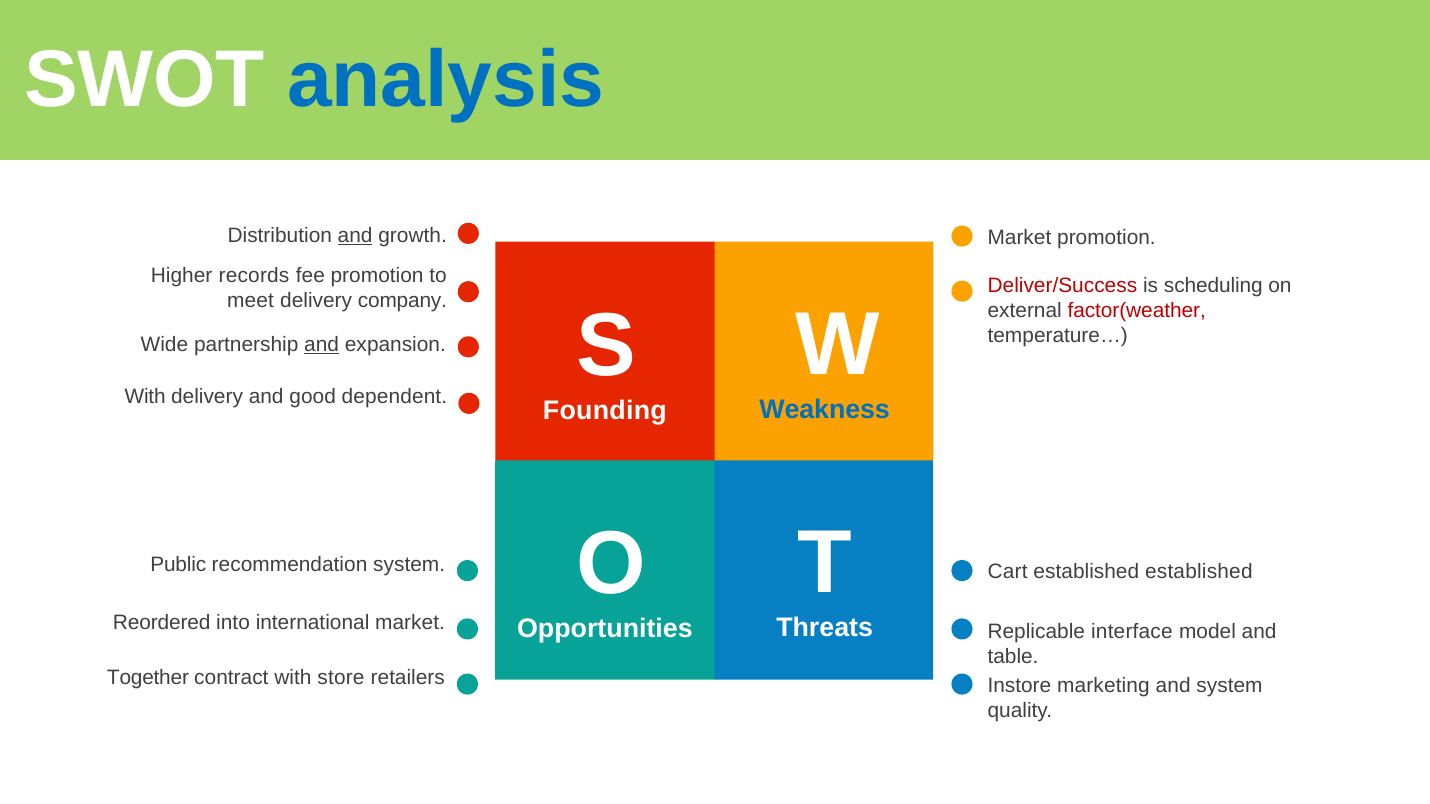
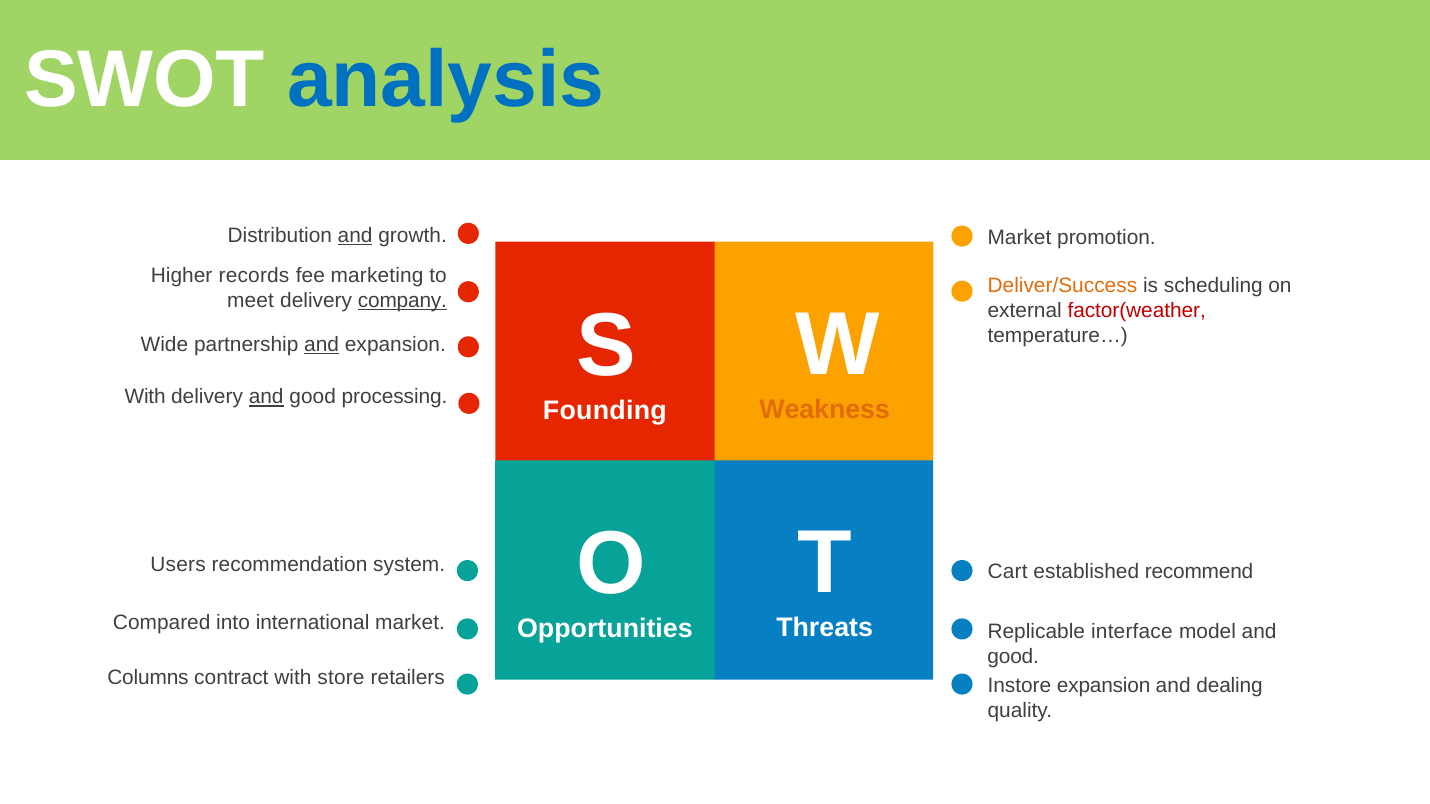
fee promotion: promotion -> marketing (377, 276)
Deliver/Success colour: red -> orange (1062, 285)
company underline: none -> present (402, 301)
and underline: none -> present (266, 397)
dependent: dependent -> processing (395, 397)
Weakness colour: blue -> orange (825, 410)
Public: Public -> Users (178, 565)
established established: established -> recommend (1199, 572)
Reordered: Reordered -> Compared (162, 623)
table: table -> good (1013, 657)
Together: Together -> Columns (148, 678)
Instore marketing: marketing -> expansion (1104, 686)
and system: system -> dealing (1230, 686)
